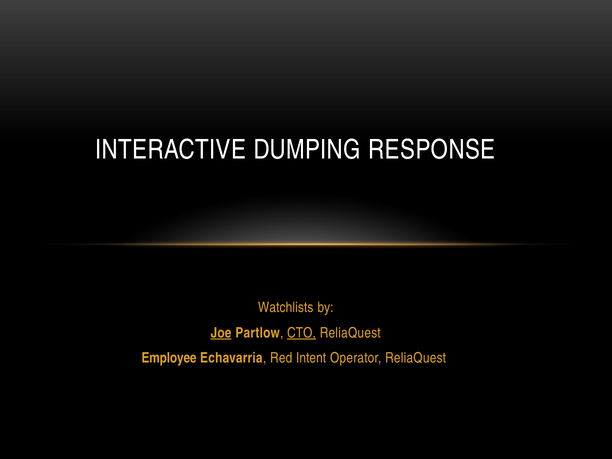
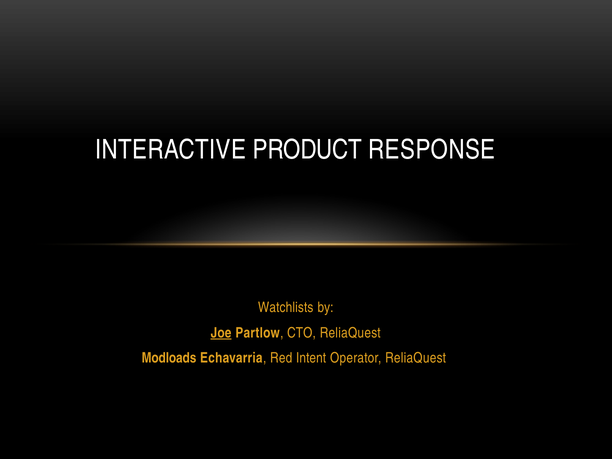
DUMPING: DUMPING -> PRODUCT (307, 150)
CTO underline: present -> none (302, 333)
Employee: Employee -> Modloads (169, 358)
